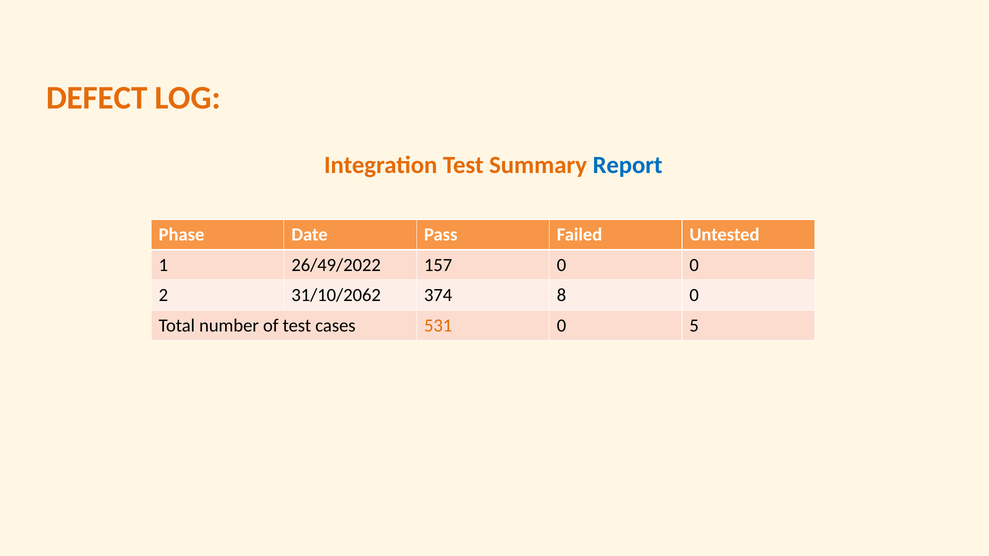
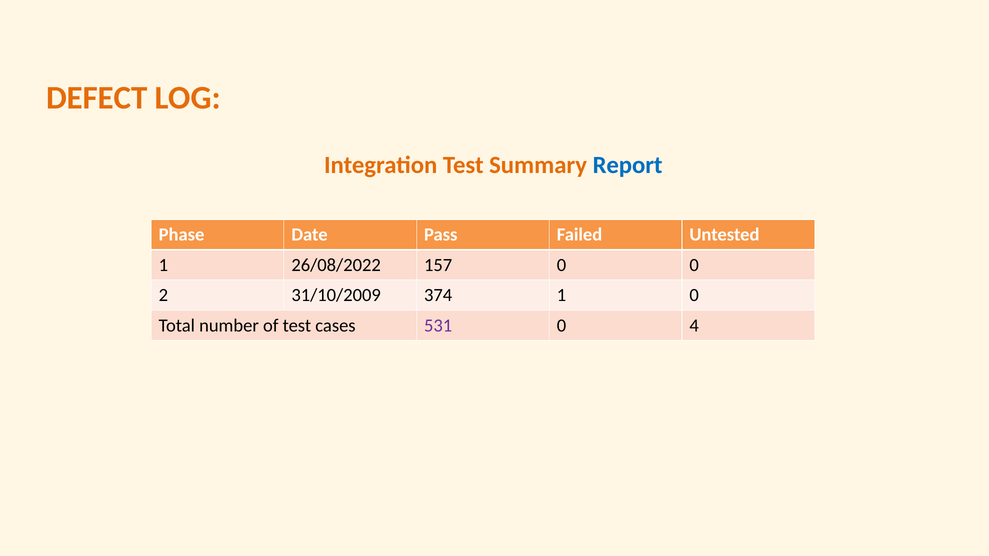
26/49/2022: 26/49/2022 -> 26/08/2022 (336, 265)
31/10/2062: 31/10/2062 -> 31/10/2009 (336, 295)
374 8: 8 -> 1 (561, 295)
531 colour: orange -> purple (438, 326)
5: 5 -> 4 (694, 326)
